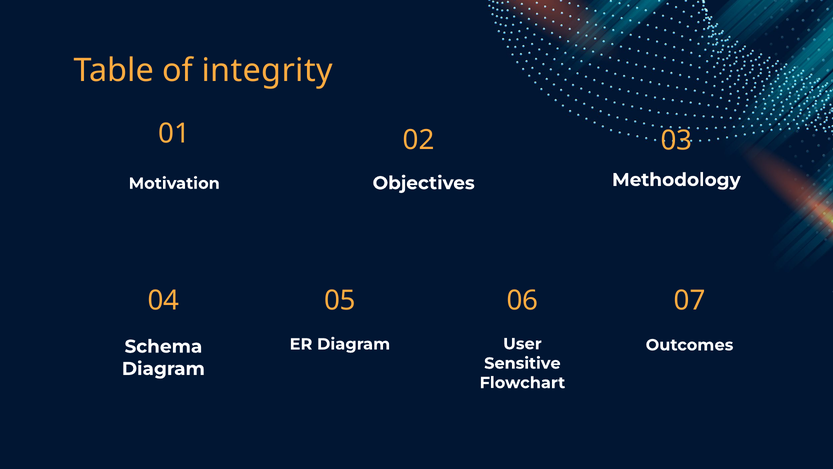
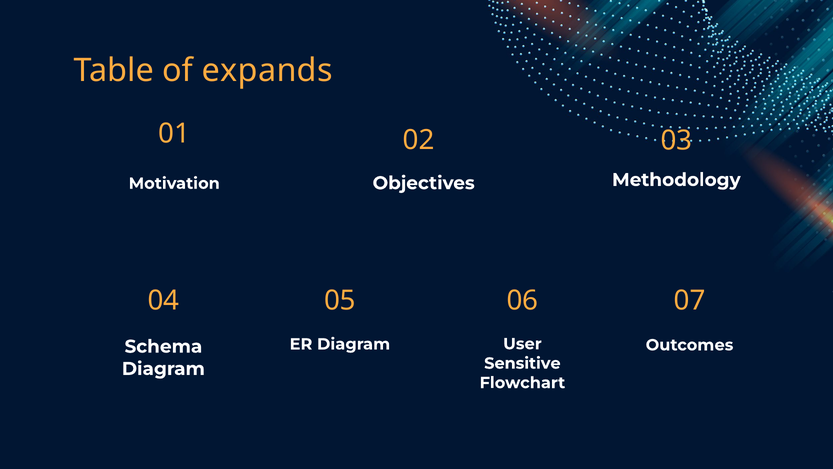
integrity: integrity -> expands (267, 71)
